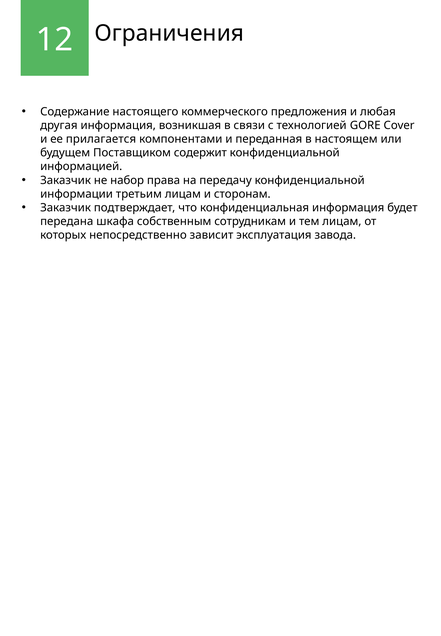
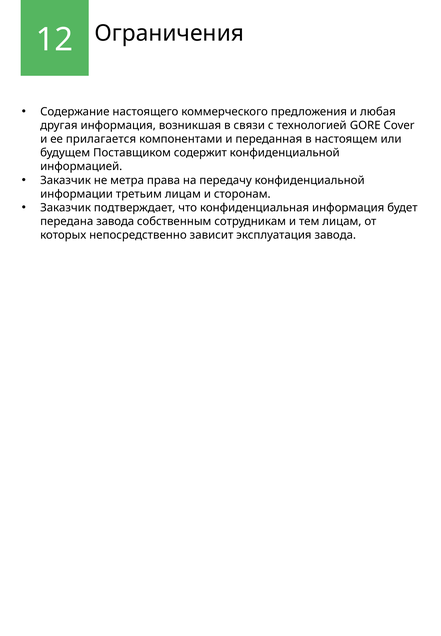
набор: набор -> метра (127, 181)
передана шкафа: шкафа -> завода (115, 222)
